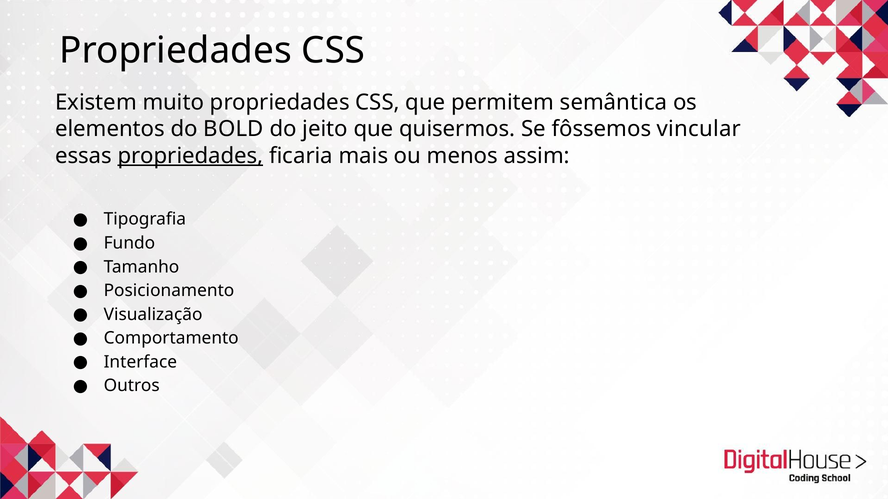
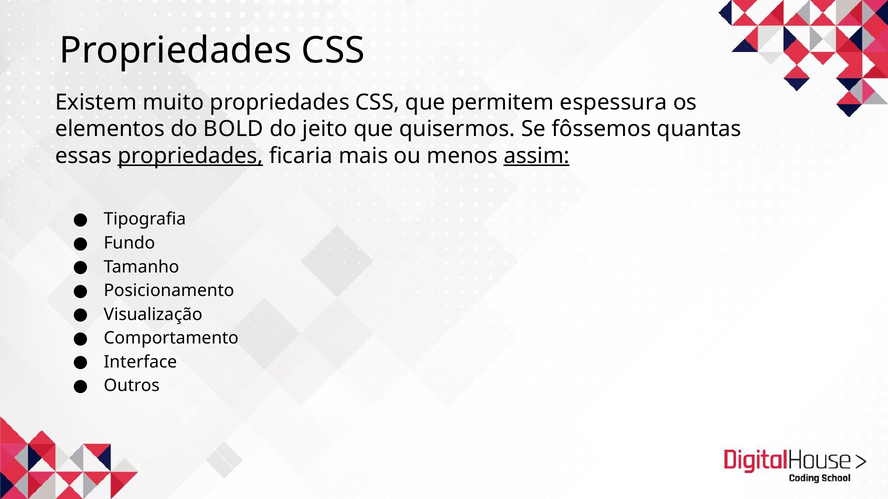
semântica: semântica -> espessura (614, 103)
vincular: vincular -> quantas (699, 129)
assim underline: none -> present (537, 156)
